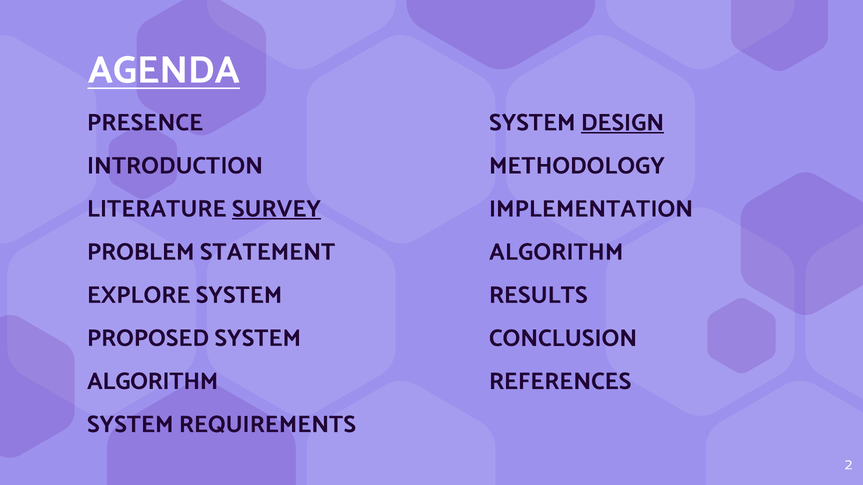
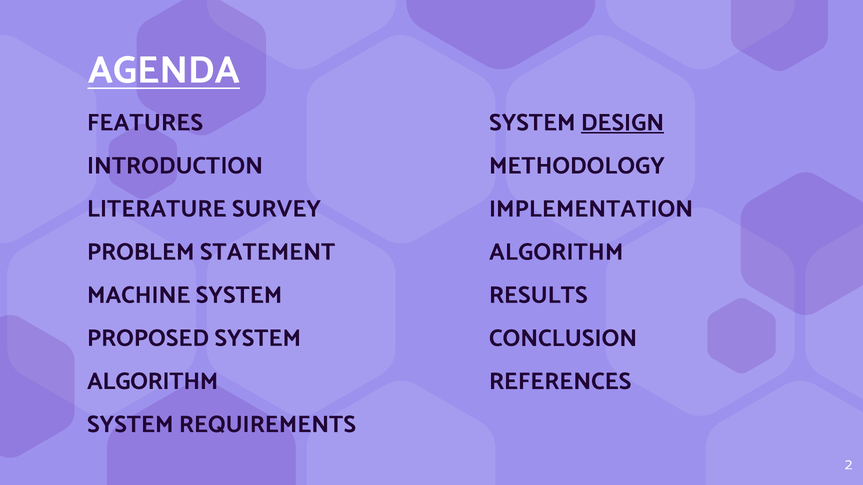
PRESENCE: PRESENCE -> FEATURES (145, 123)
SURVEY underline: present -> none (276, 209)
EXPLORE: EXPLORE -> MACHINE (139, 295)
